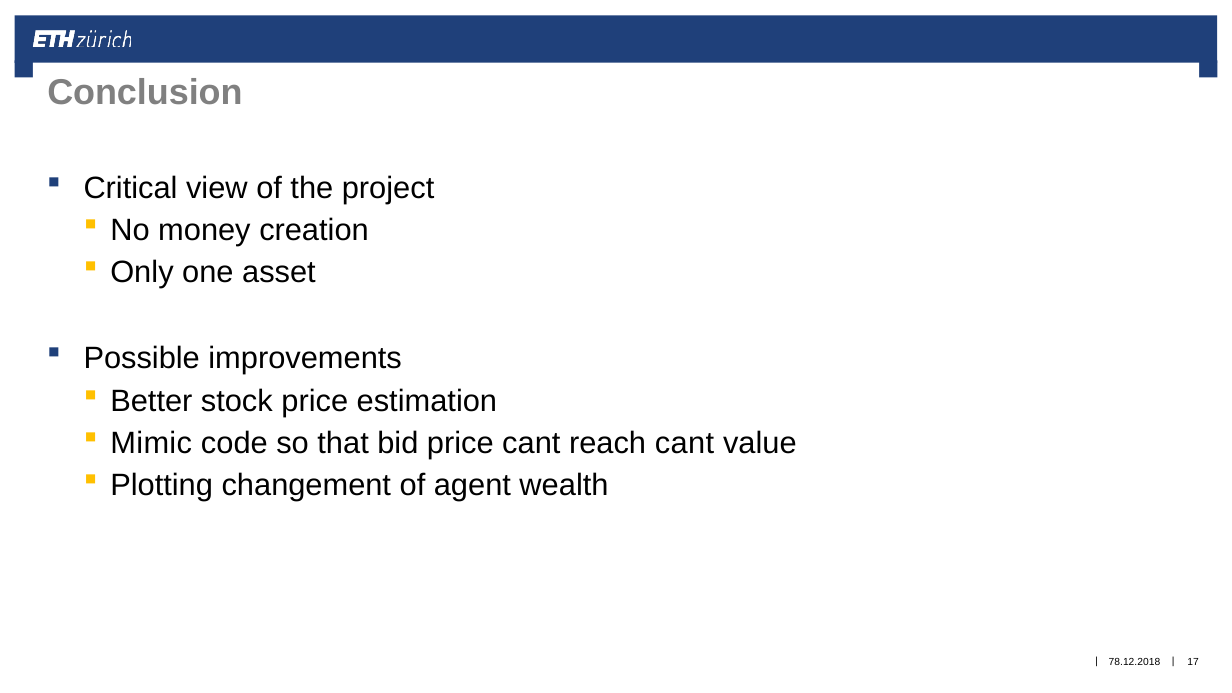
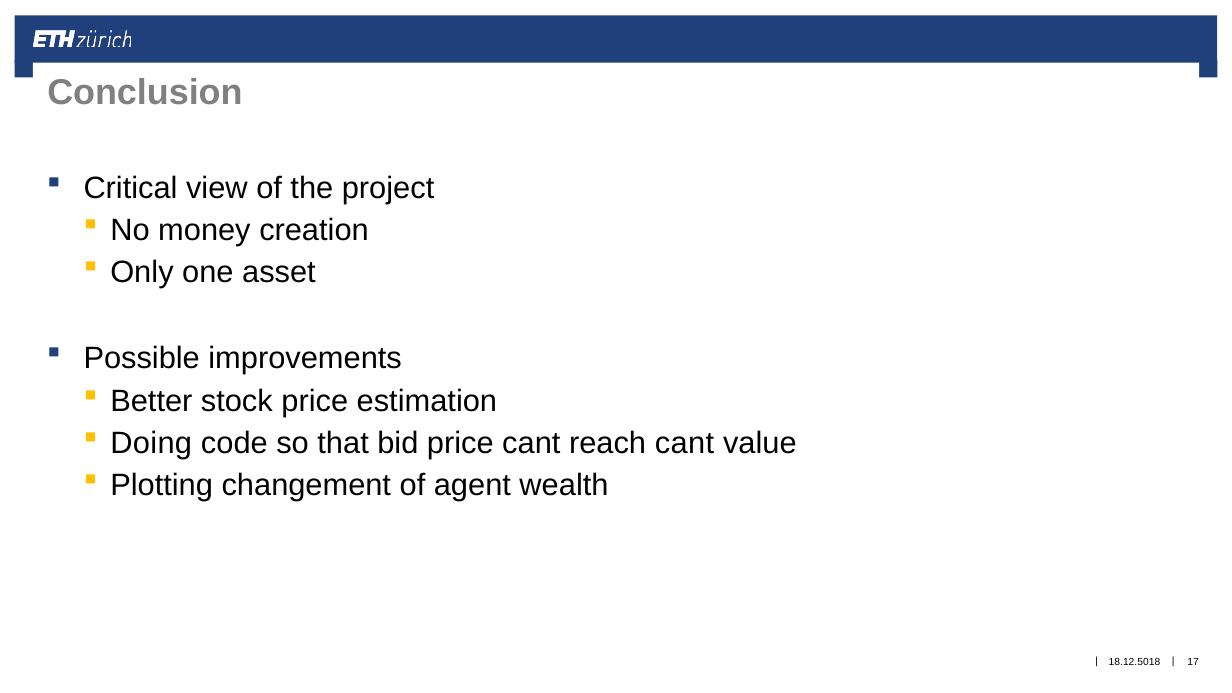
Mimic: Mimic -> Doing (151, 443)
78.12.2018: 78.12.2018 -> 18.12.5018 (1134, 662)
